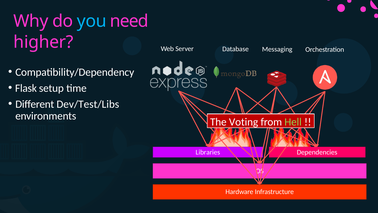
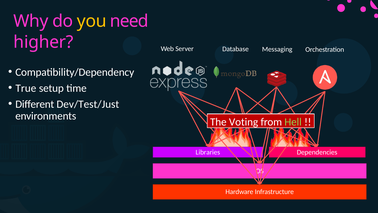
you colour: light blue -> yellow (92, 21)
Flask: Flask -> True (26, 88)
Dev/Test/Libs: Dev/Test/Libs -> Dev/Test/Just (88, 104)
